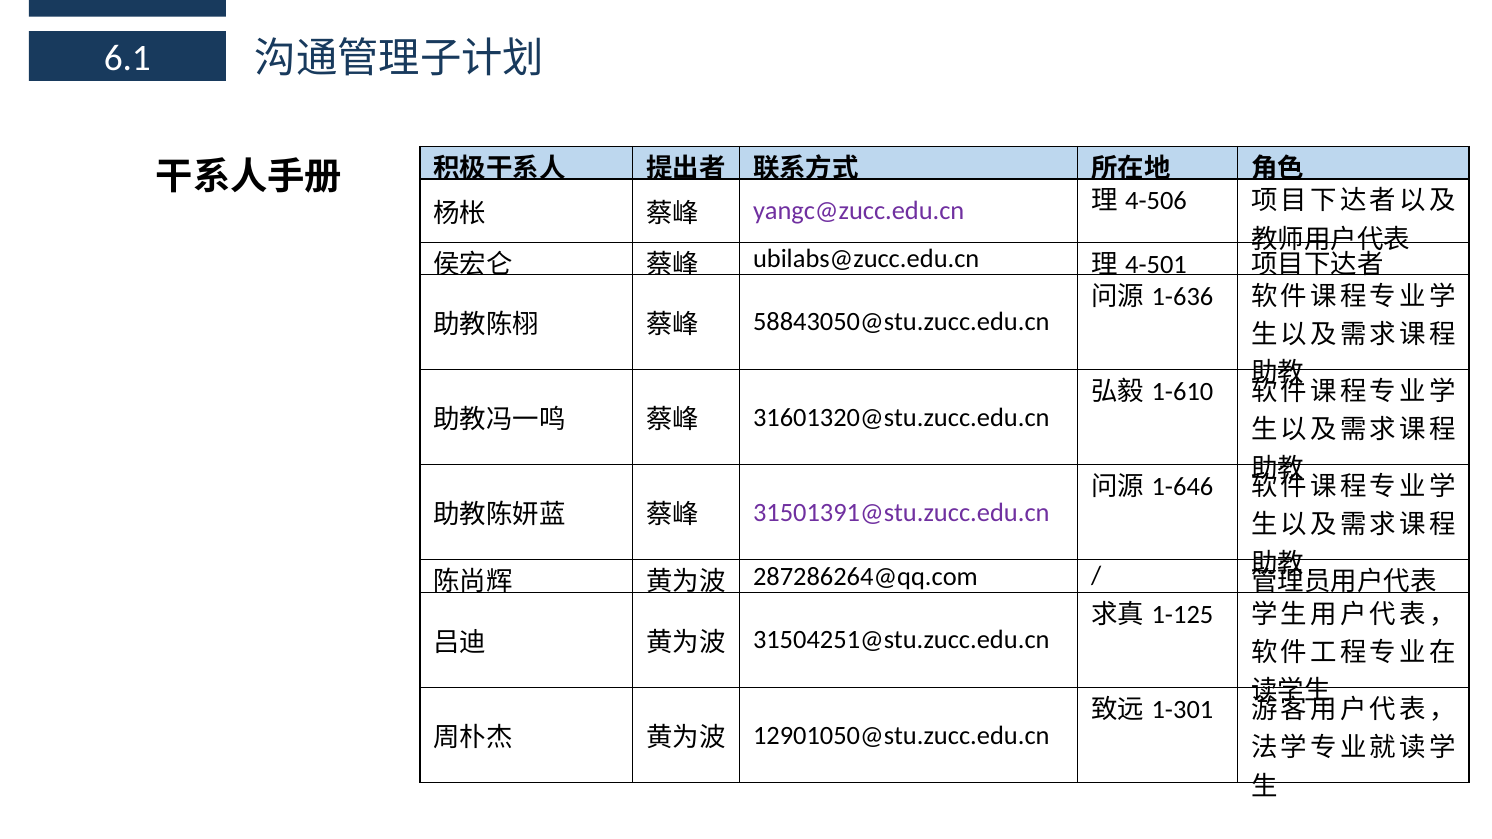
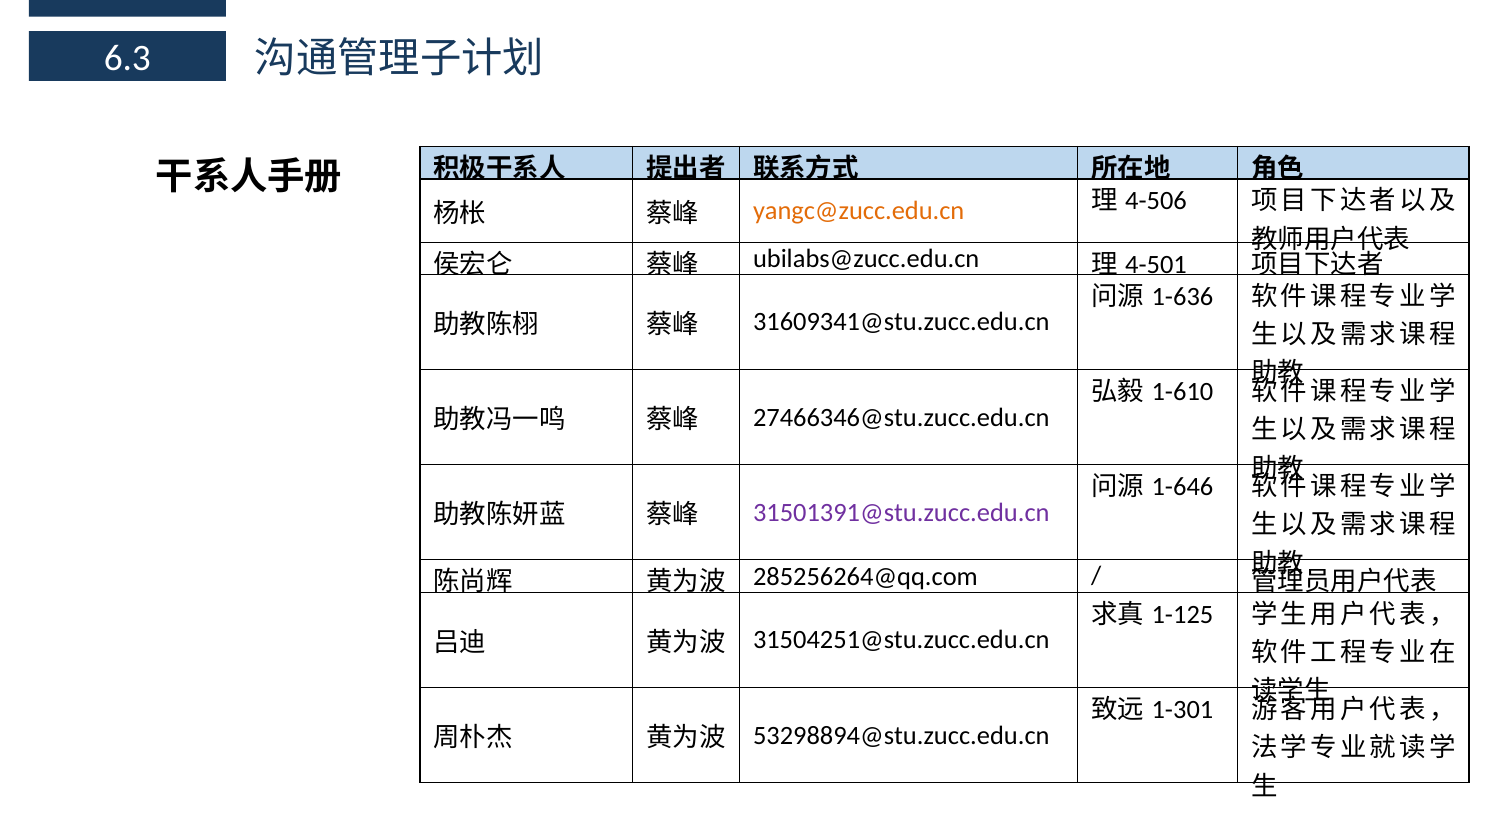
6.1: 6.1 -> 6.3 (127, 59)
yangc@zucc.edu.cn colour: purple -> orange (859, 211)
58843050@stu.zucc.edu.cn: 58843050@stu.zucc.edu.cn -> 31609341@stu.zucc.edu.cn (901, 322)
31601320@stu.zucc.edu.cn: 31601320@stu.zucc.edu.cn -> 27466346@stu.zucc.edu.cn (901, 418)
287286264@qq.com: 287286264@qq.com -> 285256264@qq.com (865, 577)
12901050@stu.zucc.edu.cn: 12901050@stu.zucc.edu.cn -> 53298894@stu.zucc.edu.cn (901, 736)
